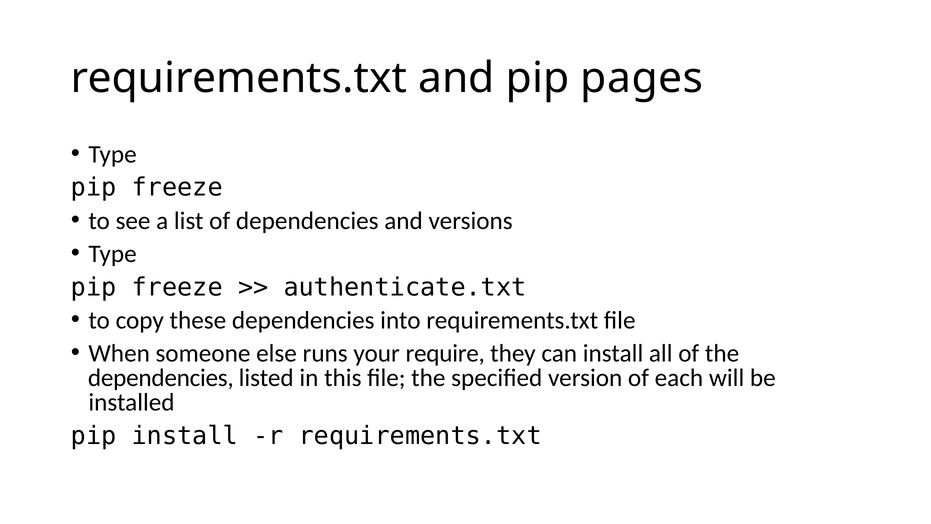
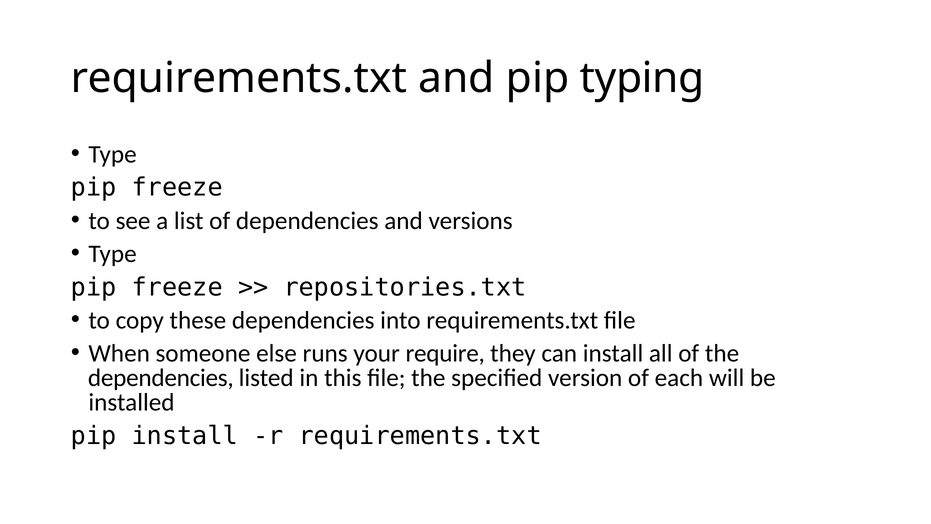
pages: pages -> typing (642, 78)
authenticate.txt: authenticate.txt -> repositories.txt (405, 287)
